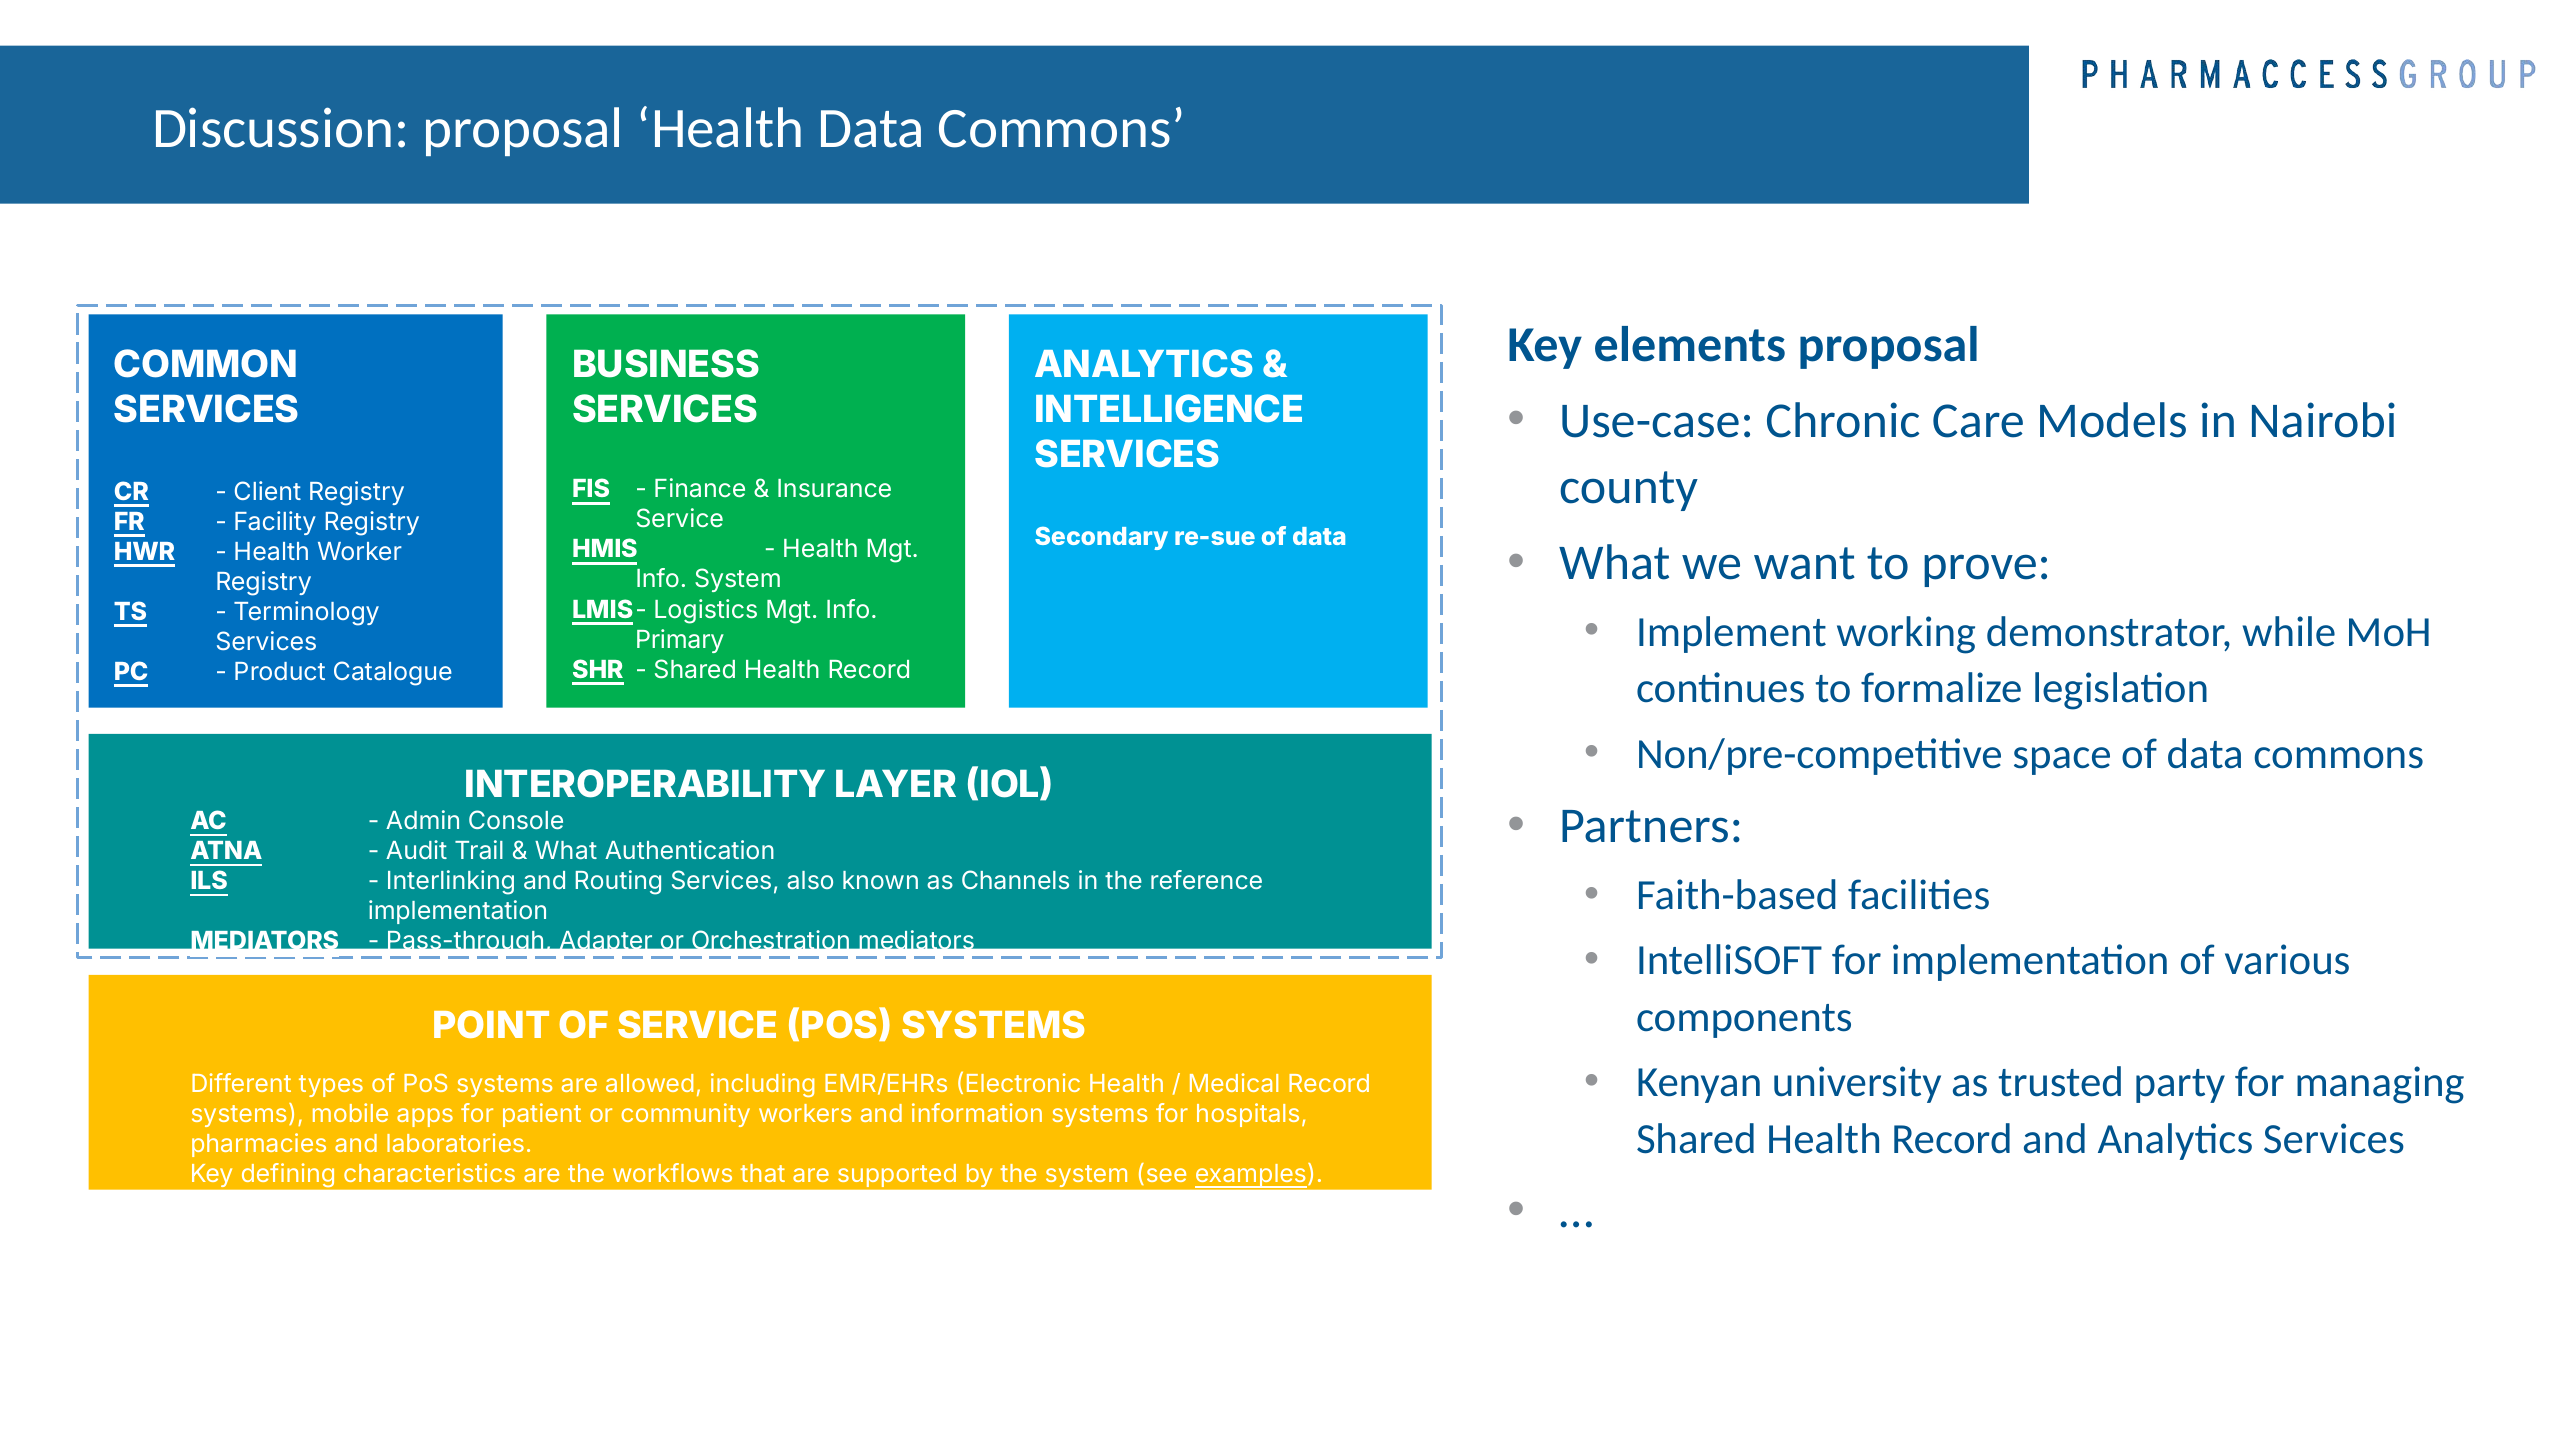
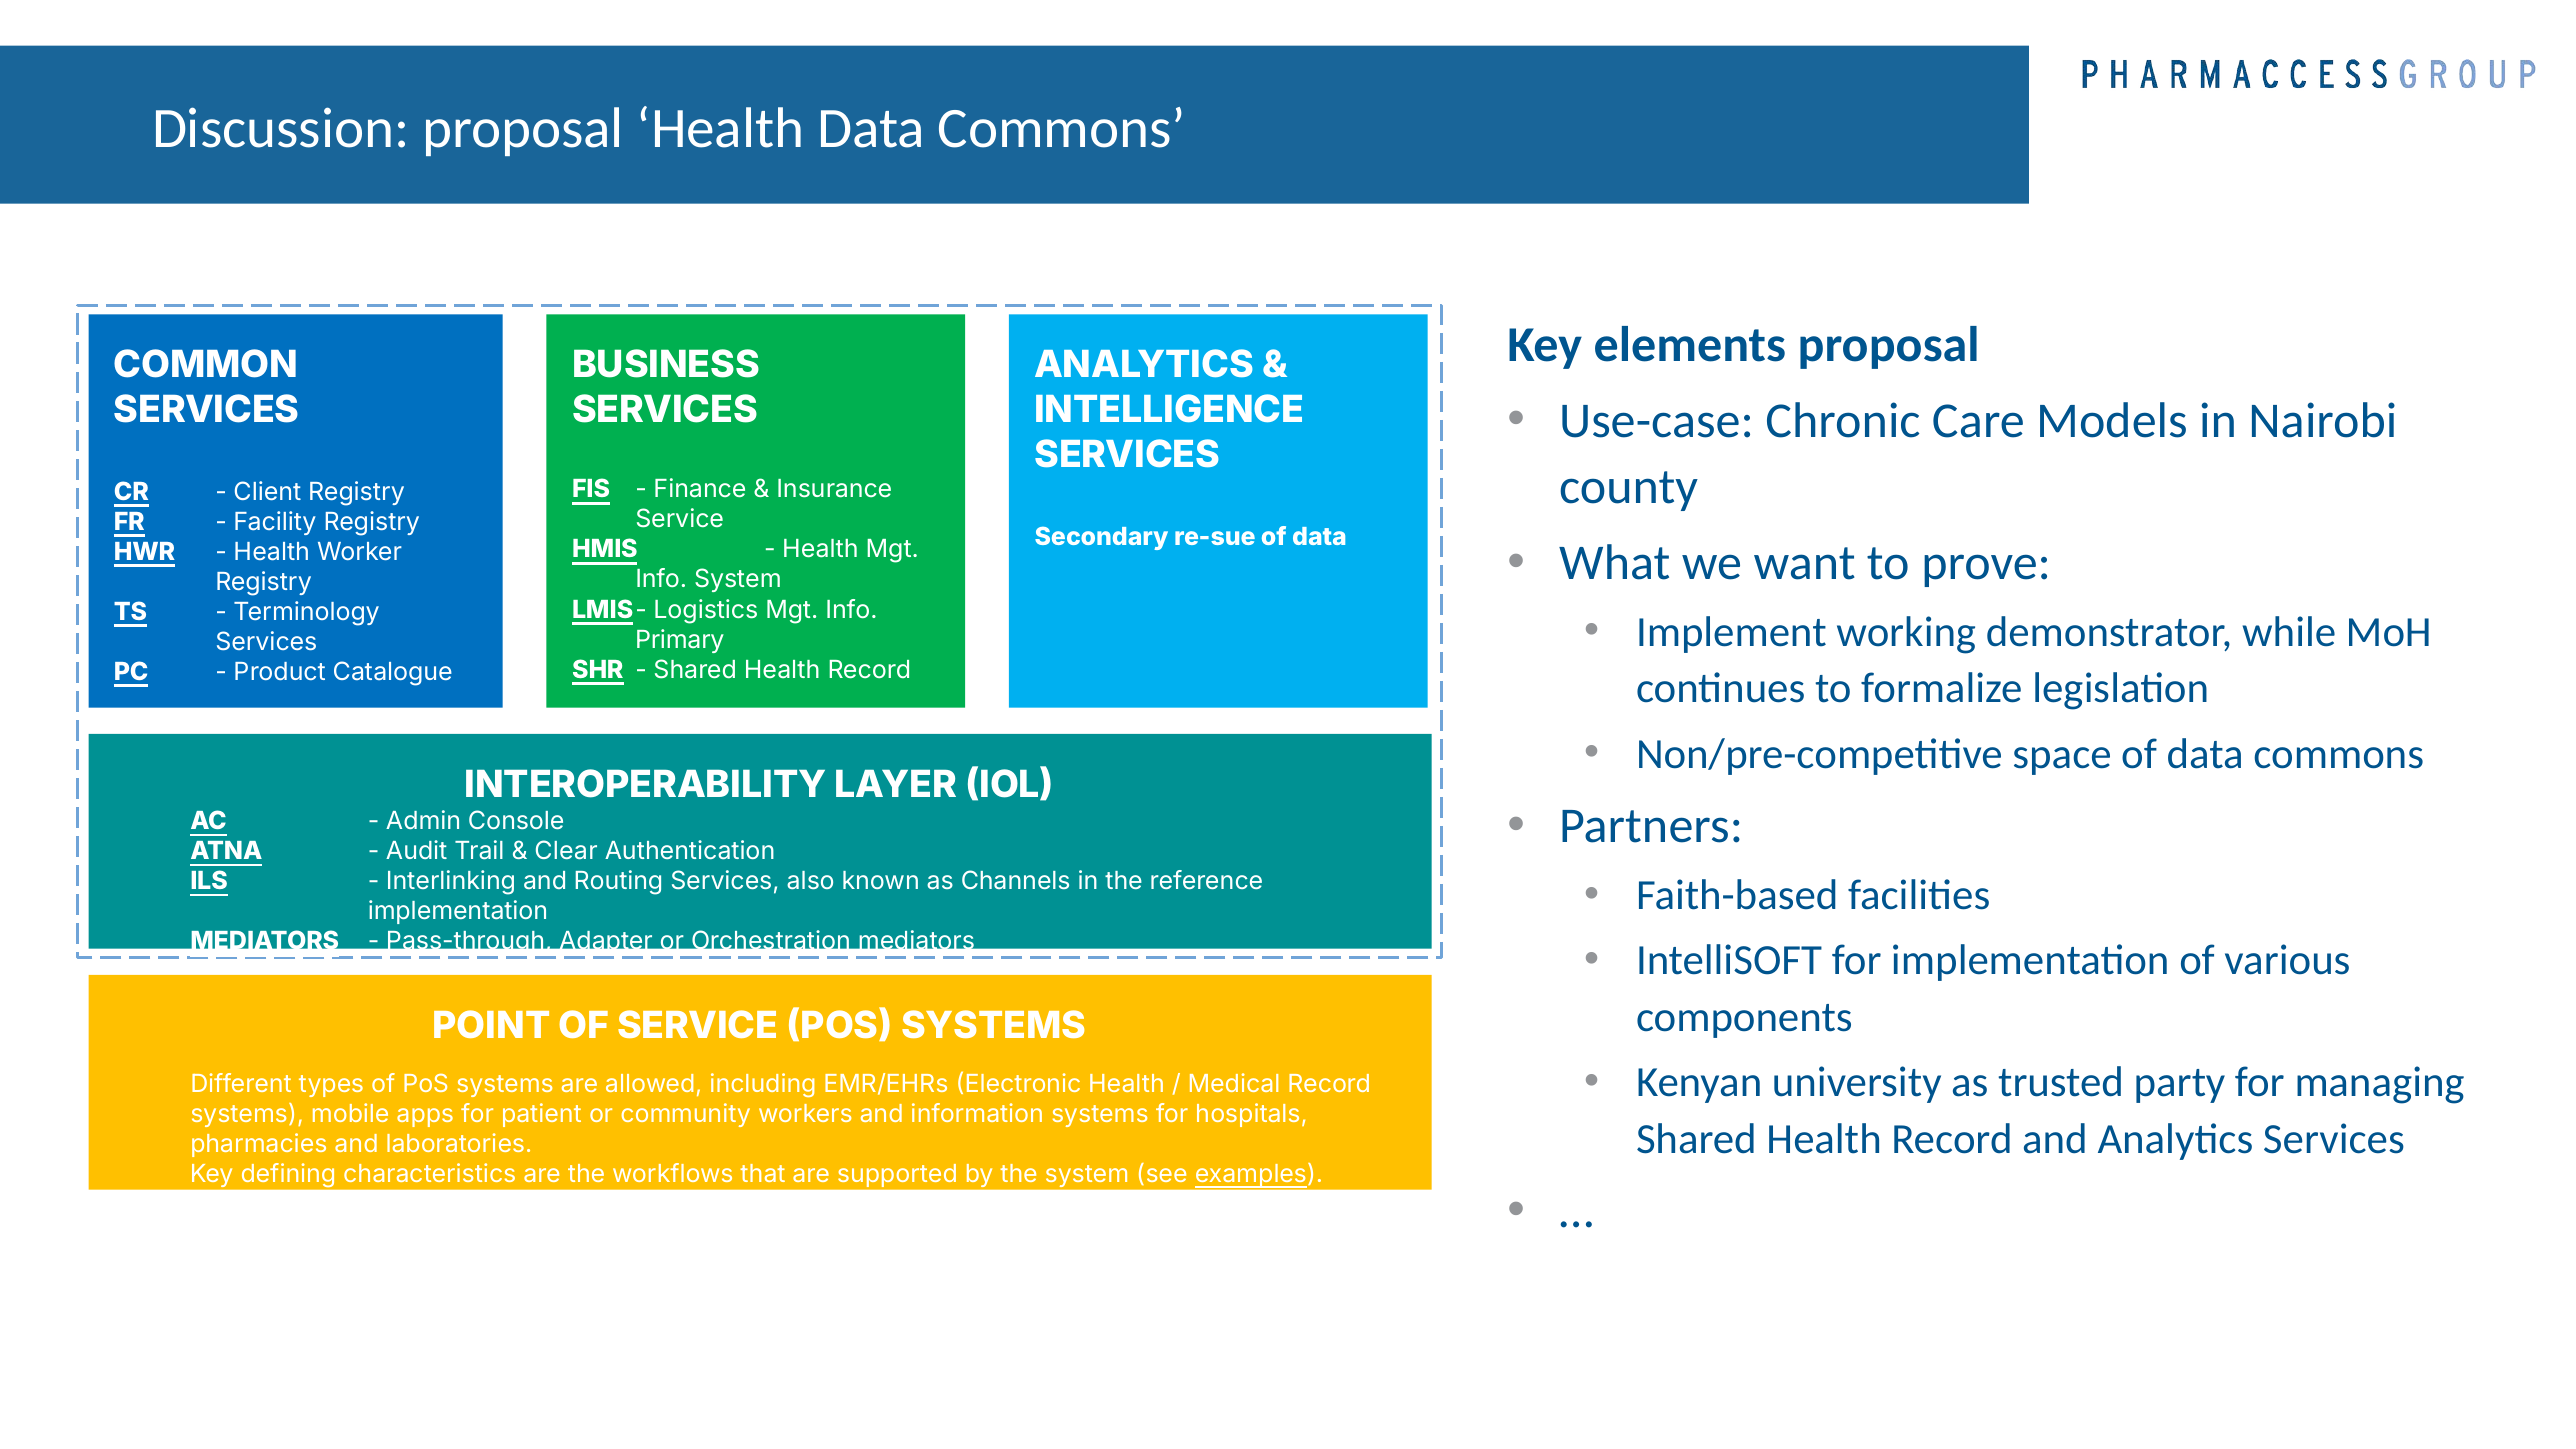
What: What -> Clear (566, 851)
